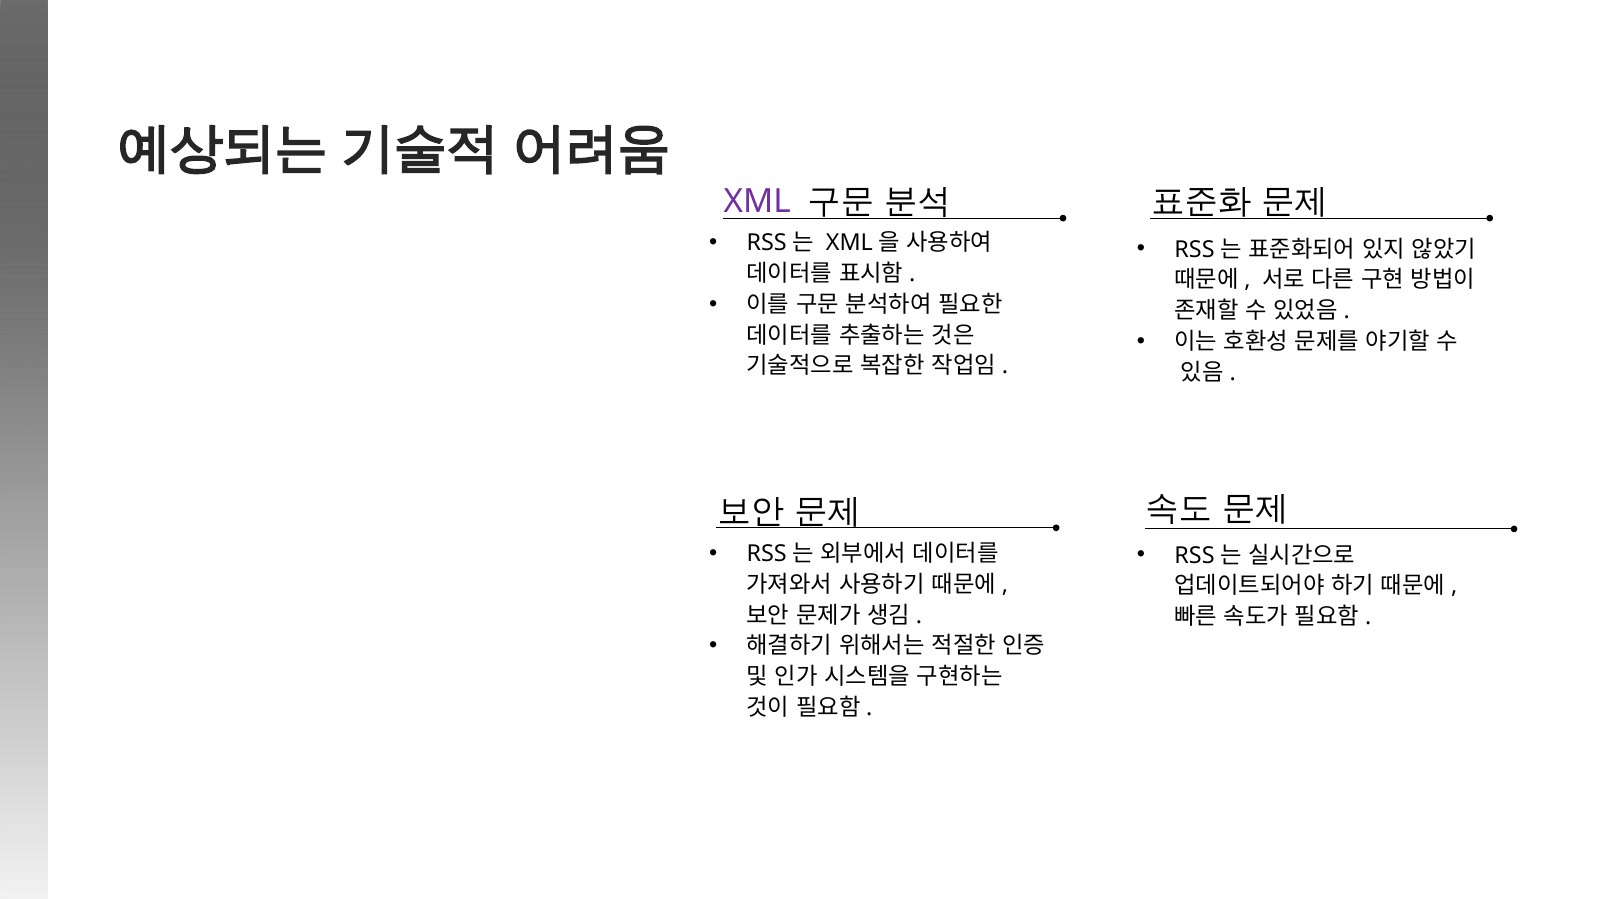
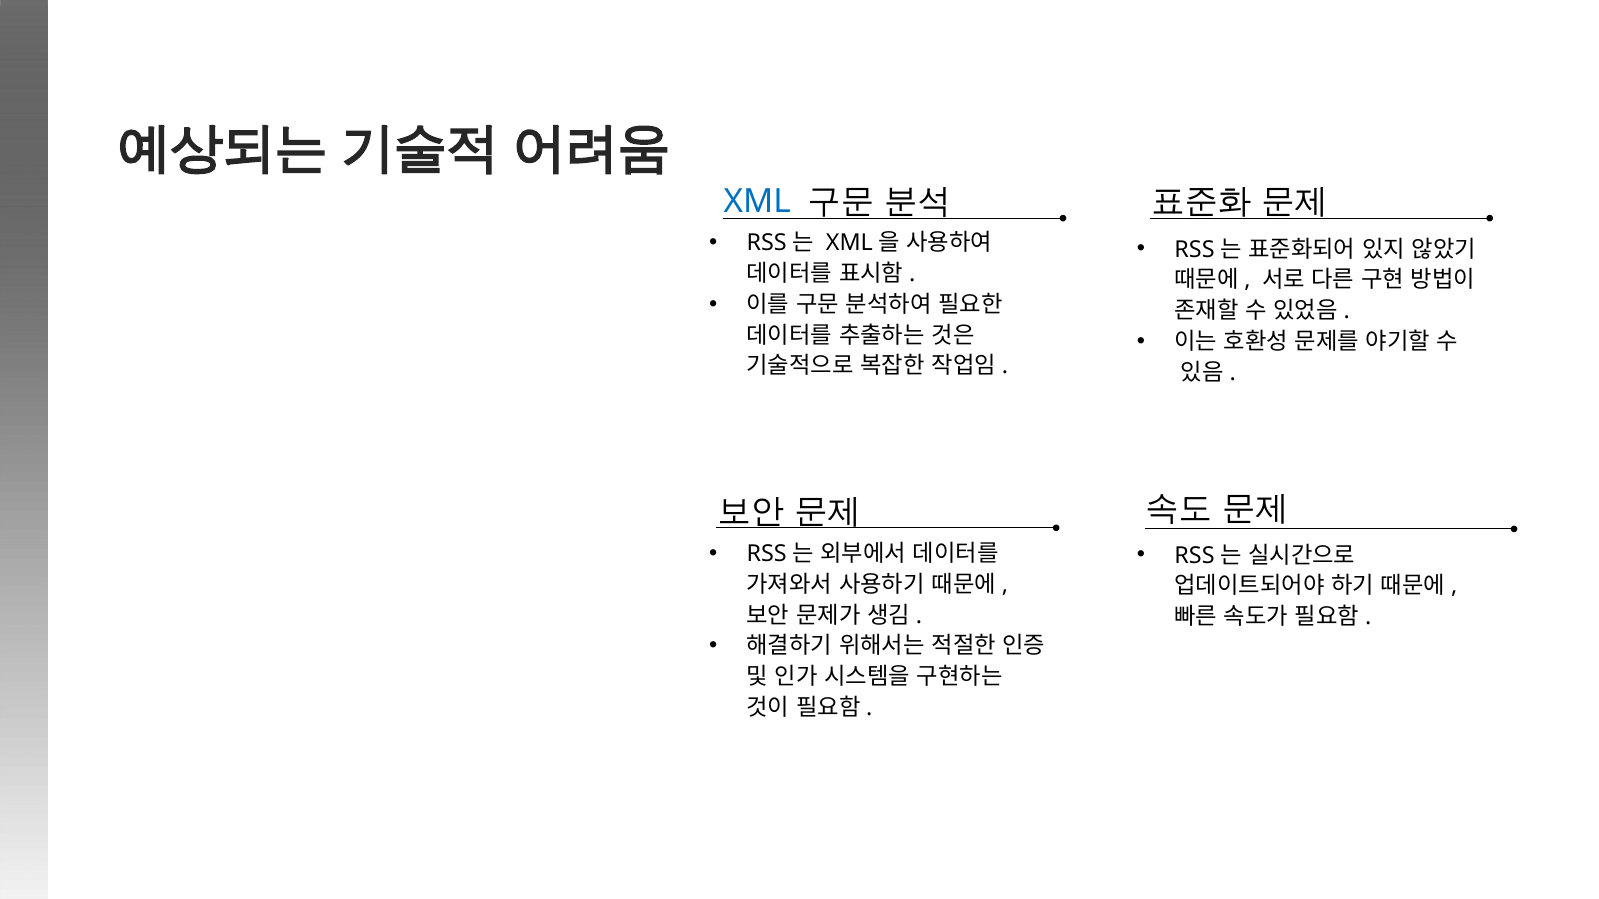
XML colour: purple -> blue (757, 202)
